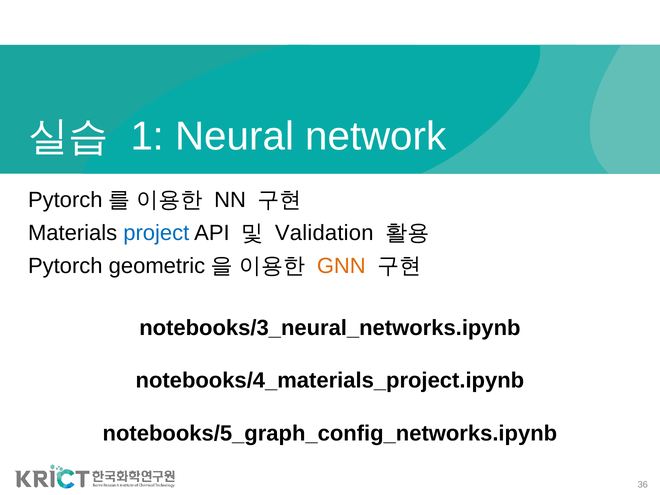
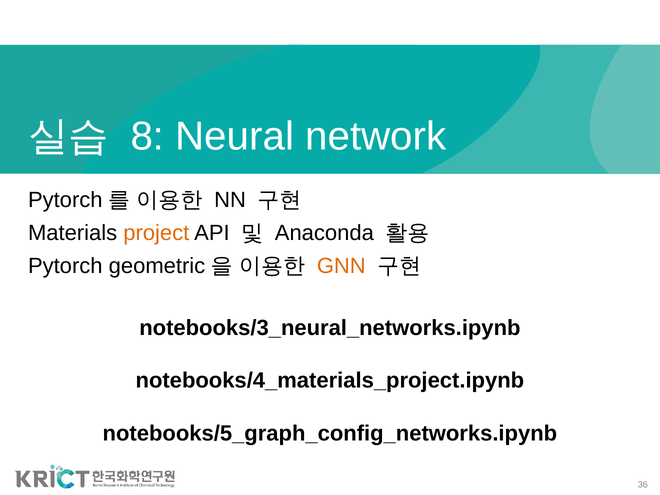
1: 1 -> 8 (147, 136)
project colour: blue -> orange (156, 233)
Validation: Validation -> Anaconda (324, 233)
